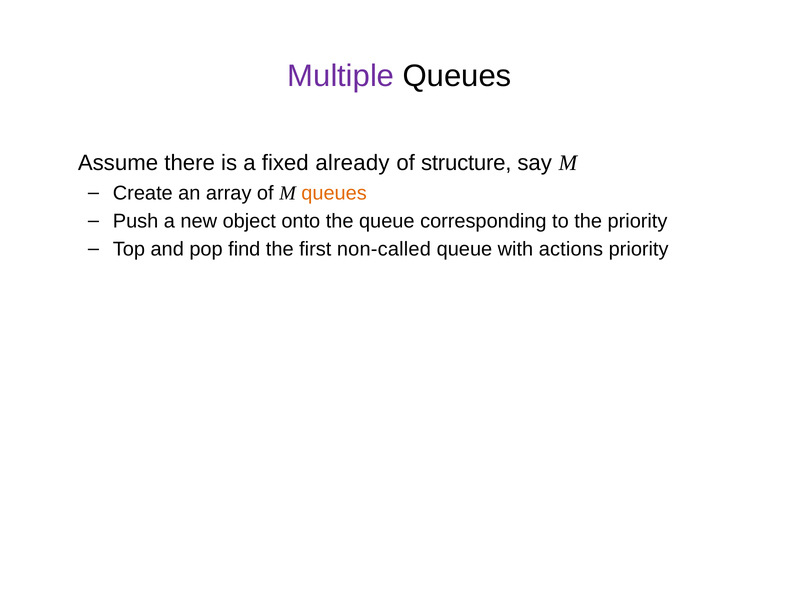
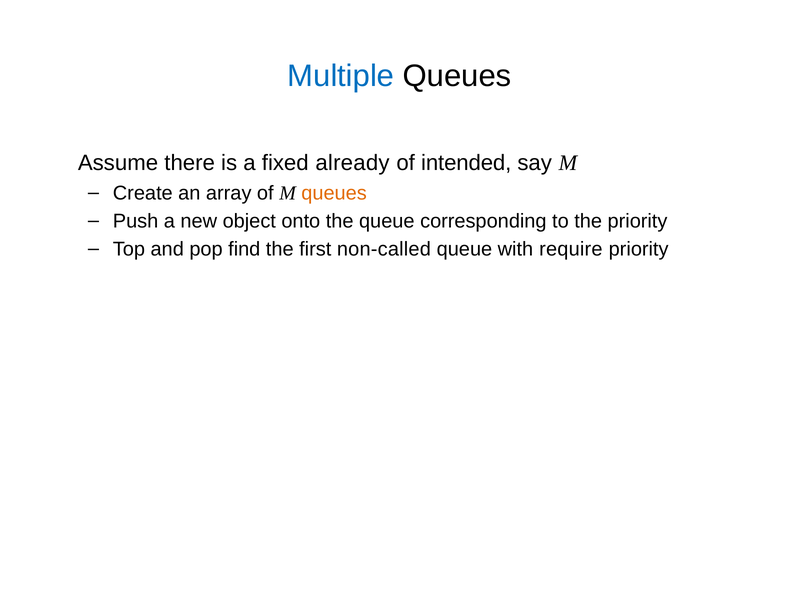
Multiple colour: purple -> blue (341, 76)
structure: structure -> intended (466, 163)
actions: actions -> require (571, 249)
